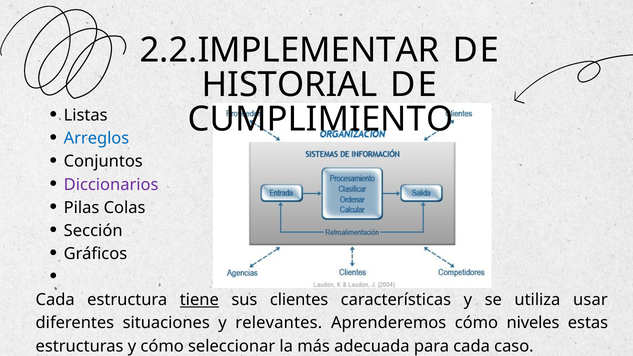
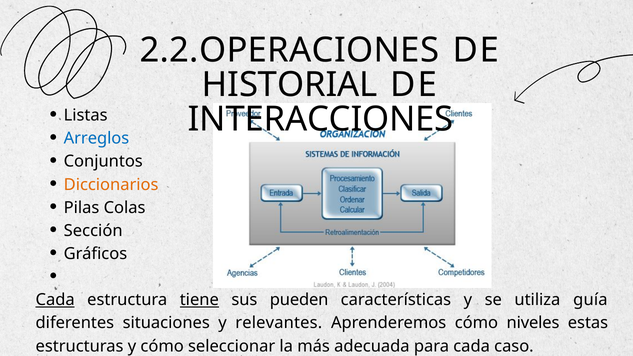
2.2.IMPLEMENTAR: 2.2.IMPLEMENTAR -> 2.2.OPERACIONES (289, 50)
CUMPLIMIENTO: CUMPLIMIENTO -> INTERACCIONES (321, 120)
Diccionarios colour: purple -> orange (111, 185)
Cada underline: none -> present (55, 300)
clientes: clientes -> pueden (299, 300)
usar: usar -> guía (590, 300)
